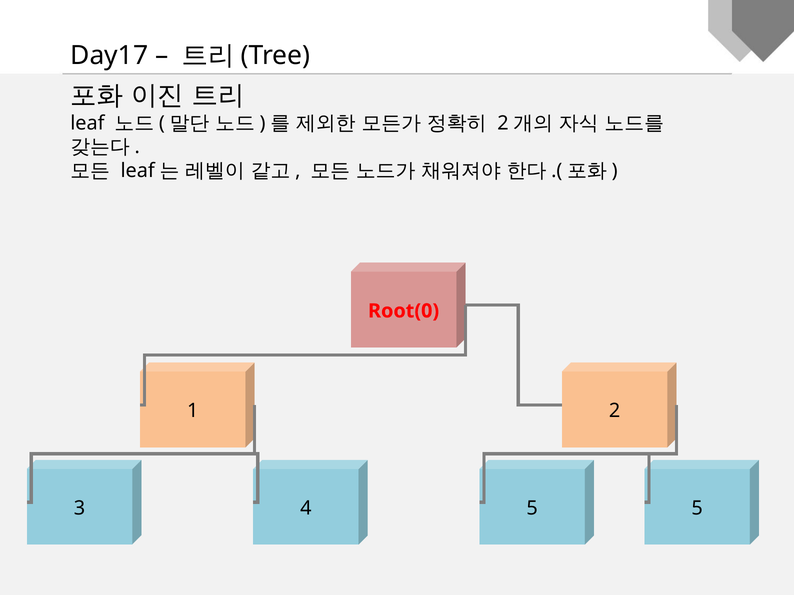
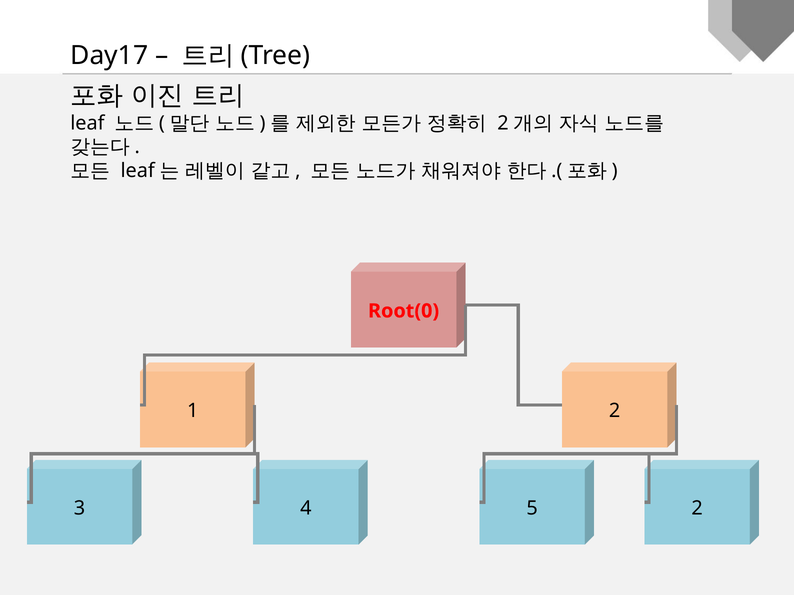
5 5: 5 -> 2 (697, 509)
